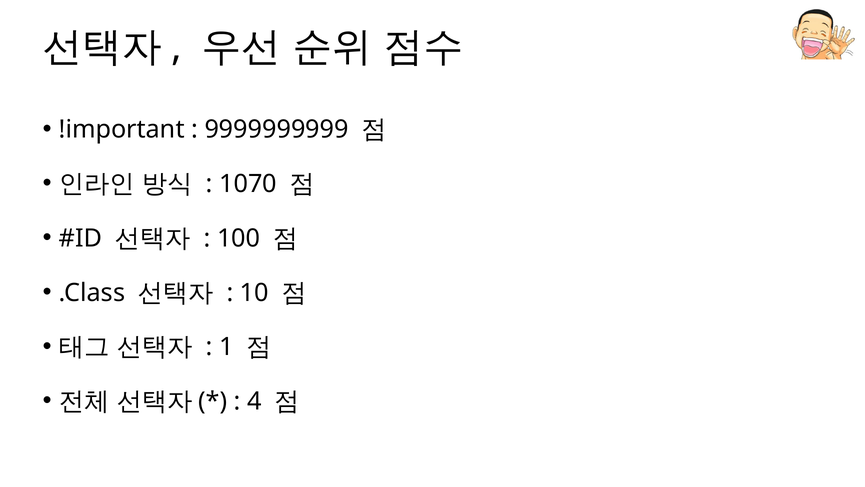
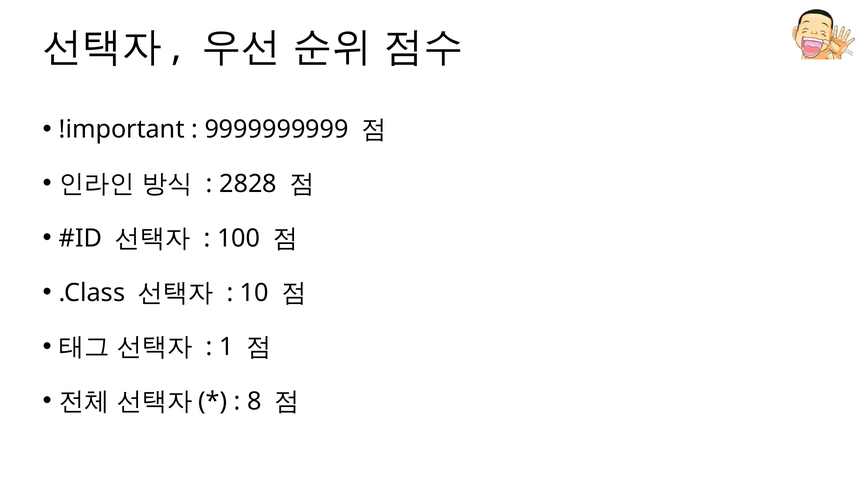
1070: 1070 -> 2828 (248, 184)
4: 4 -> 8 (254, 401)
